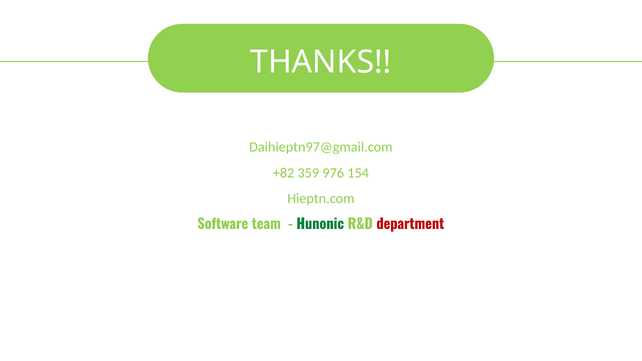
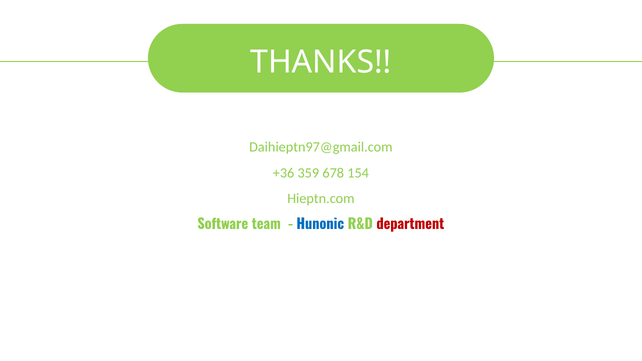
+82: +82 -> +36 (284, 173)
976: 976 -> 678 (333, 173)
Hunonic colour: green -> blue (320, 224)
